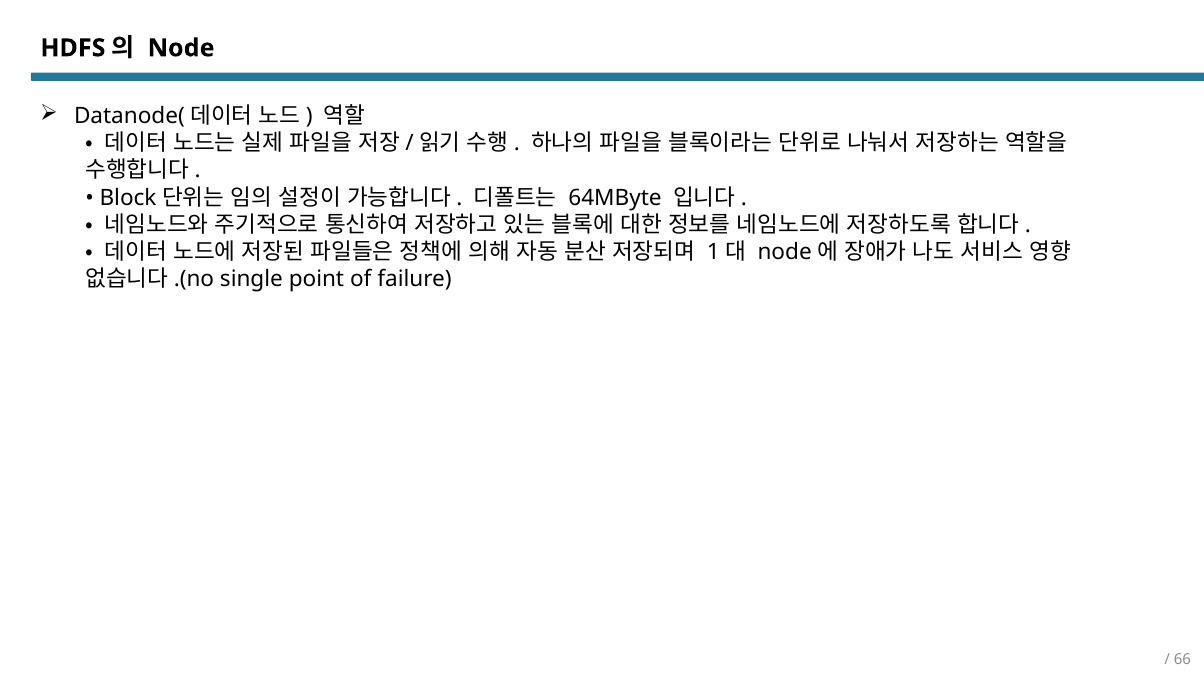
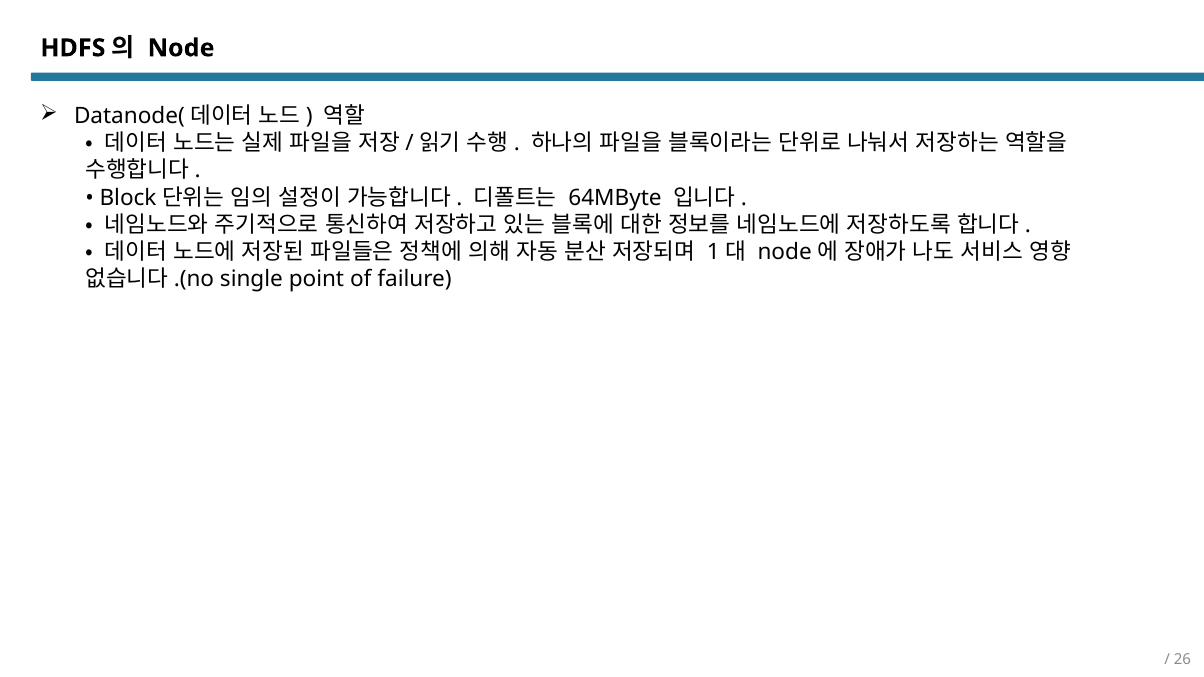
66: 66 -> 26 (1182, 660)
